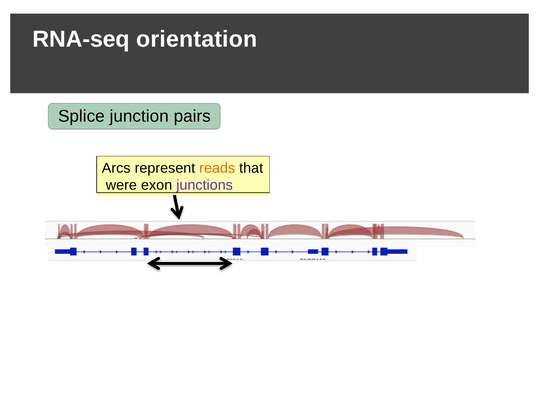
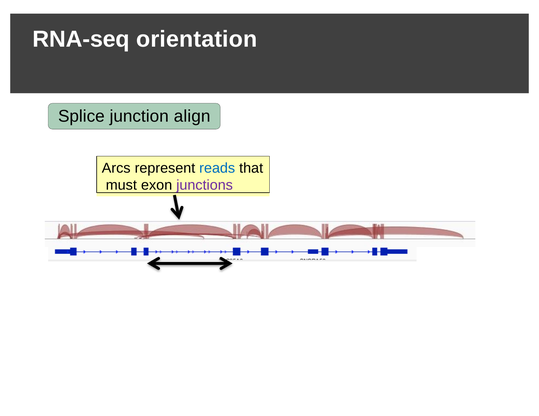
pairs: pairs -> align (192, 116)
reads colour: orange -> blue (217, 168)
were: were -> must (121, 185)
